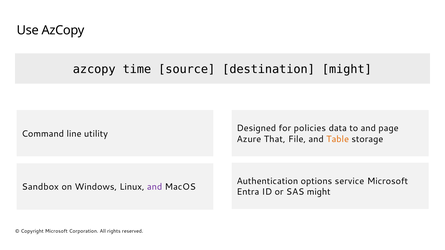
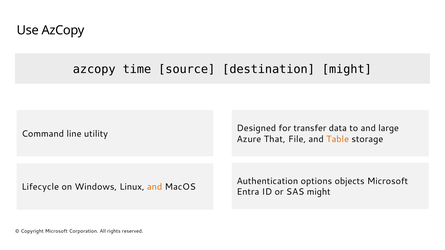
policies: policies -> transfer (310, 128)
page: page -> large (389, 128)
service: service -> objects (350, 181)
Sandbox: Sandbox -> Lifecycle (40, 187)
and colour: purple -> orange (155, 187)
